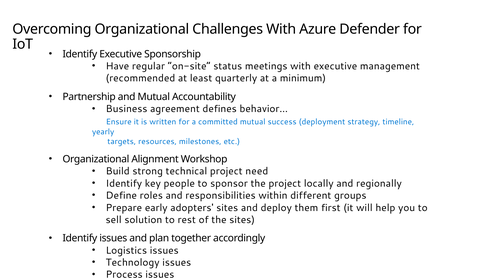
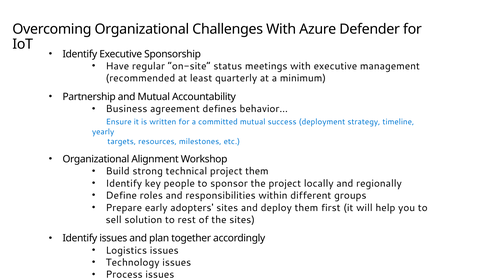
project need: need -> them (257, 172)
